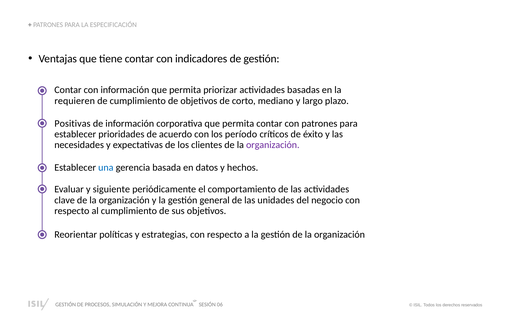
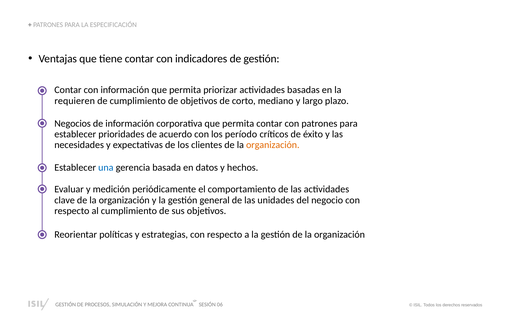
Positivas: Positivas -> Negocios (73, 124)
organización colour: purple -> orange (273, 145)
siguiente: siguiente -> medición (111, 190)
